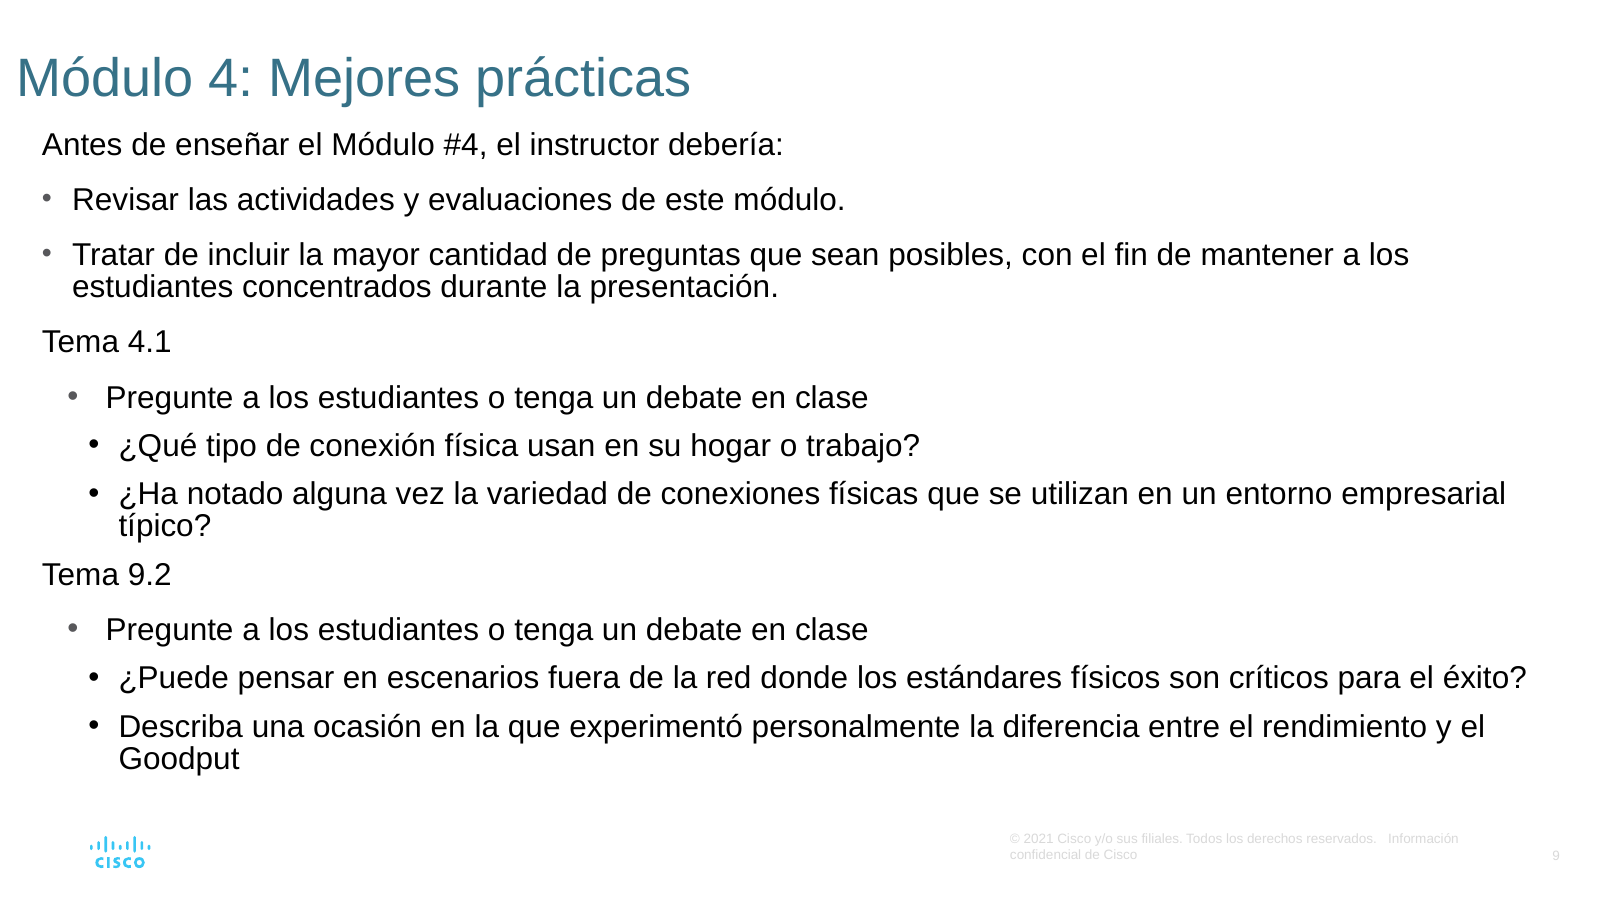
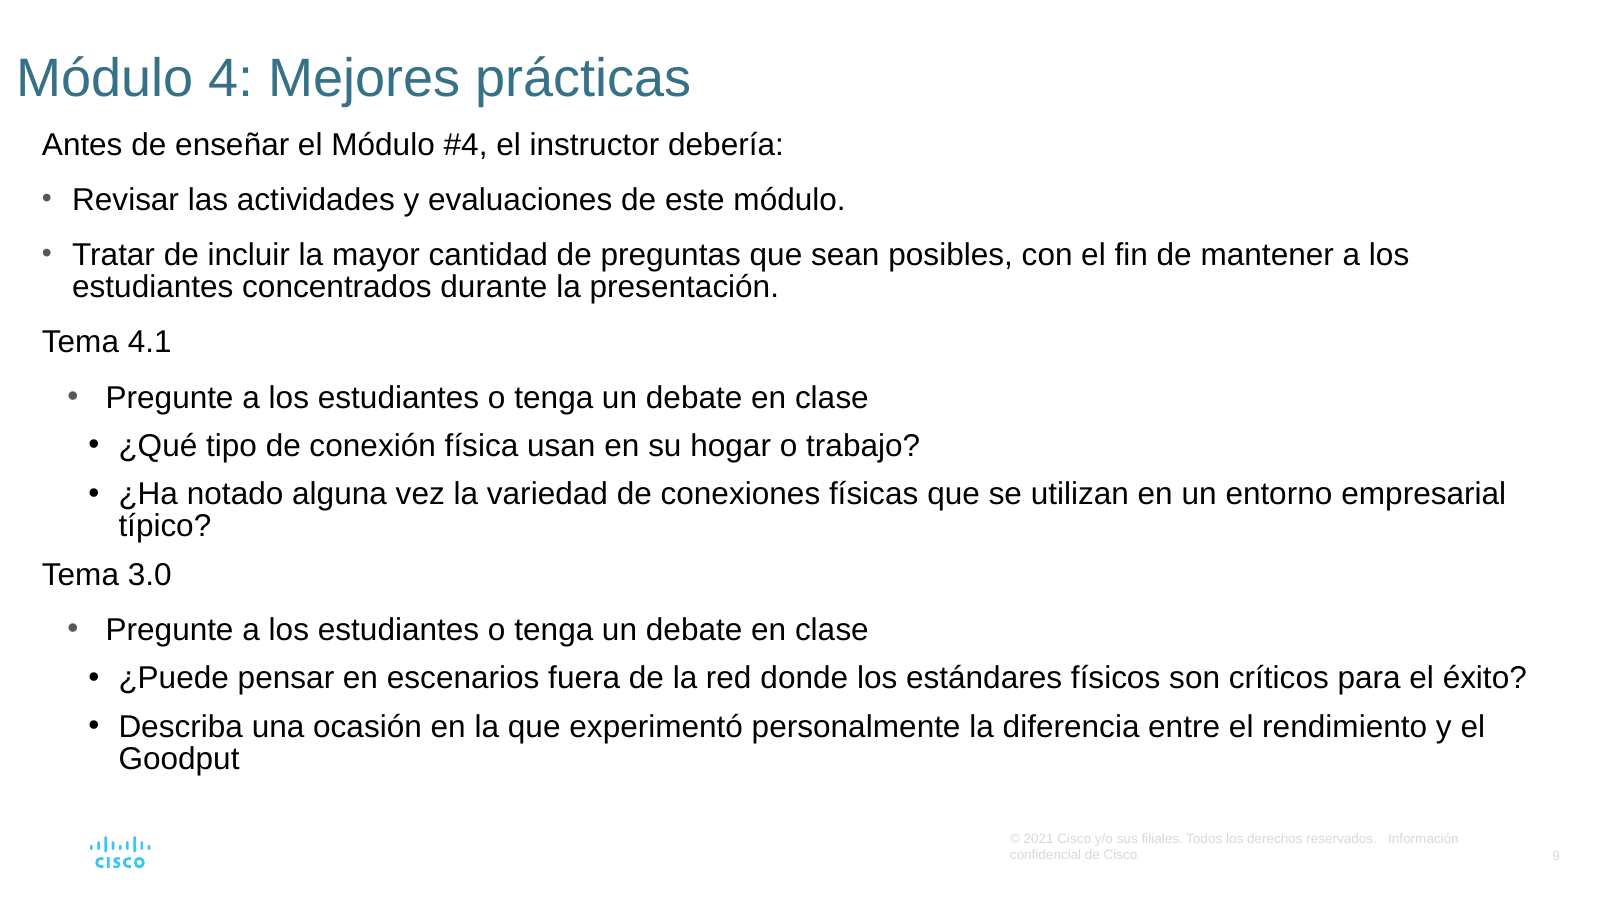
9.2: 9.2 -> 3.0 (150, 575)
